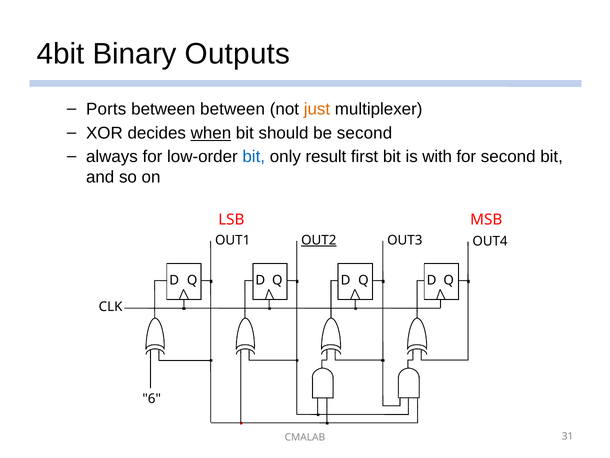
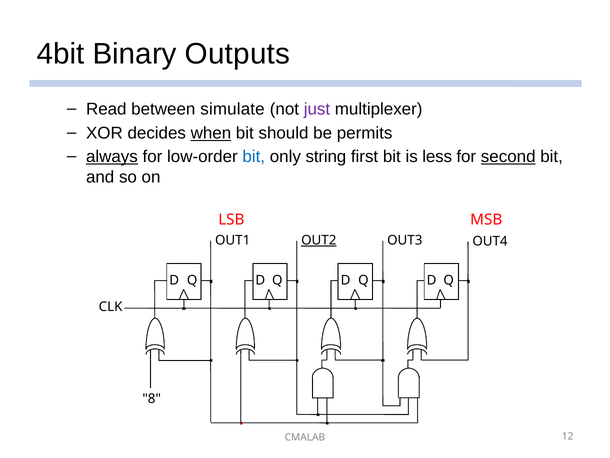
Ports: Ports -> Read (106, 109)
between between: between -> simulate (233, 109)
just colour: orange -> purple (317, 109)
be second: second -> permits (365, 133)
always underline: none -> present (112, 157)
result: result -> string (326, 157)
with: with -> less (437, 157)
second underline: none -> present (508, 157)
6: 6 -> 8 (152, 399)
31: 31 -> 12 (568, 436)
